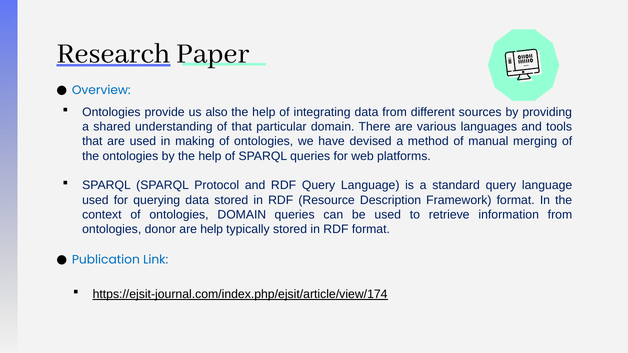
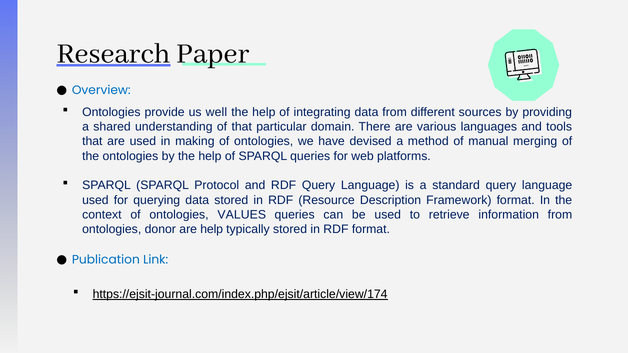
also: also -> well (216, 112)
ontologies DOMAIN: DOMAIN -> VALUES (242, 215)
